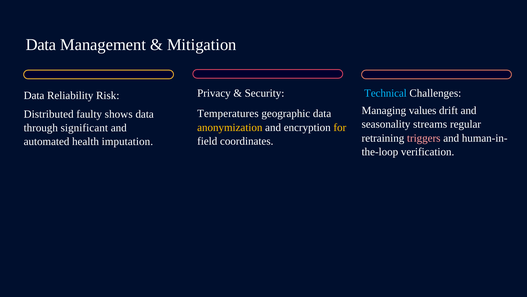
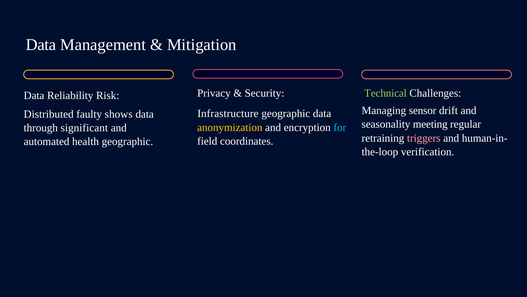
Technical colour: light blue -> light green (386, 93)
values: values -> sensor (423, 110)
Temperatures: Temperatures -> Infrastructure (228, 113)
streams: streams -> meeting (430, 124)
for colour: yellow -> light blue (340, 127)
health imputation: imputation -> geographic (127, 141)
